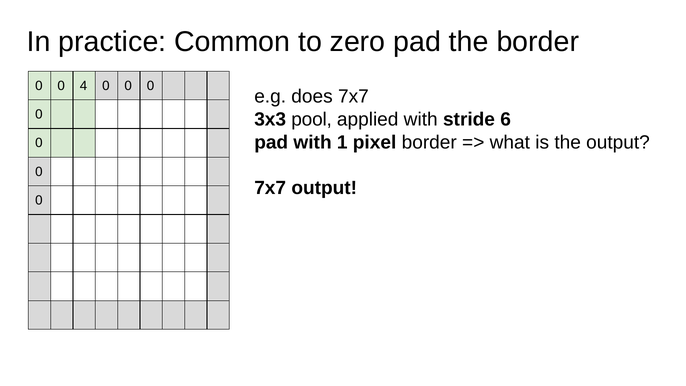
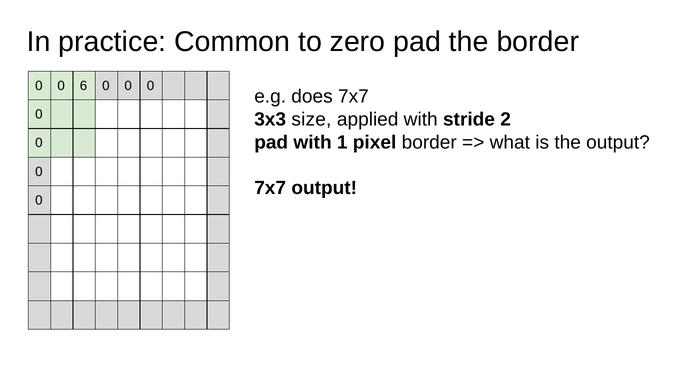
4: 4 -> 6 (84, 86)
pool: pool -> size (311, 119)
6: 6 -> 2 (506, 119)
